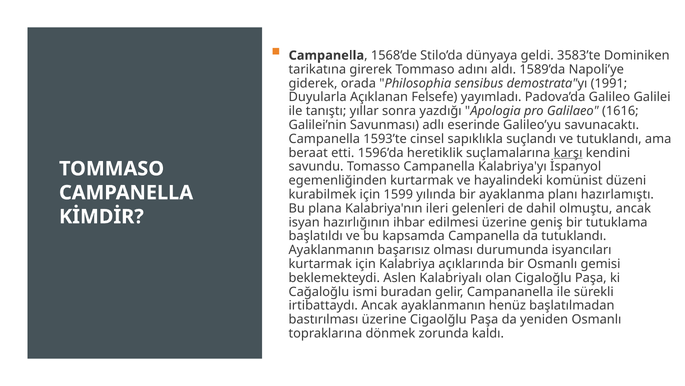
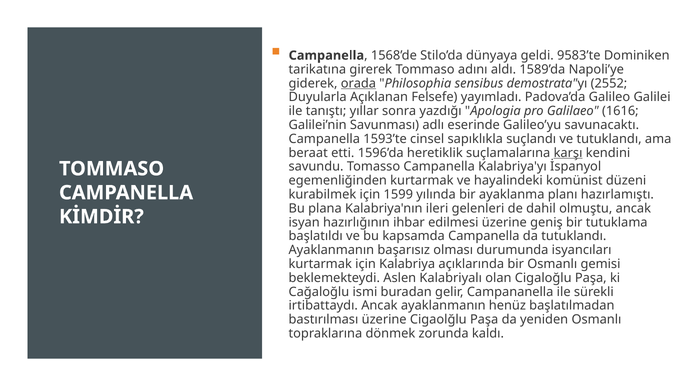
3583’te: 3583’te -> 9583’te (579, 55)
orada underline: none -> present (358, 83)
1991: 1991 -> 2552 (609, 83)
